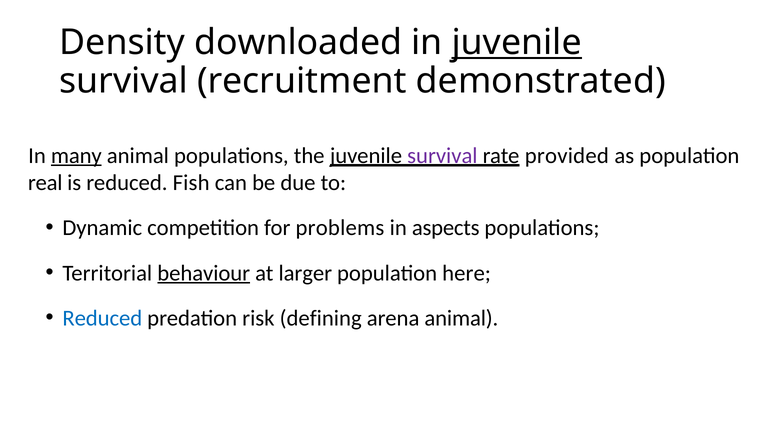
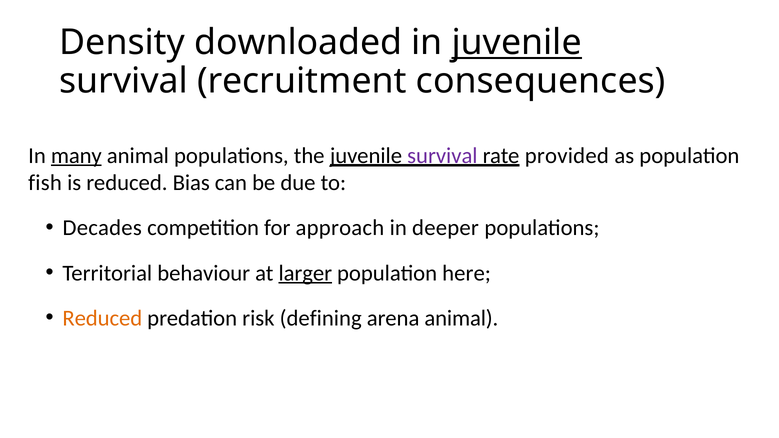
demonstrated: demonstrated -> consequences (541, 81)
real: real -> fish (45, 183)
Fish: Fish -> Bias (191, 183)
Dynamic: Dynamic -> Decades (102, 228)
problems: problems -> approach (340, 228)
aspects: aspects -> deeper (446, 228)
behaviour underline: present -> none (204, 273)
larger underline: none -> present (305, 273)
Reduced colour: blue -> orange (102, 318)
